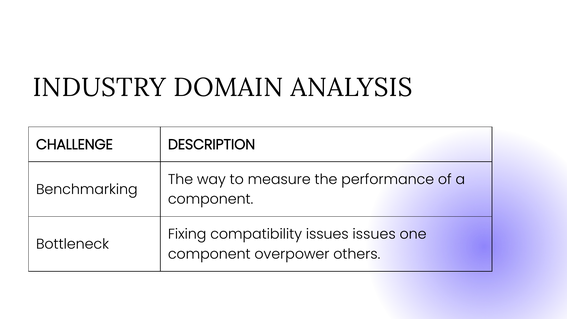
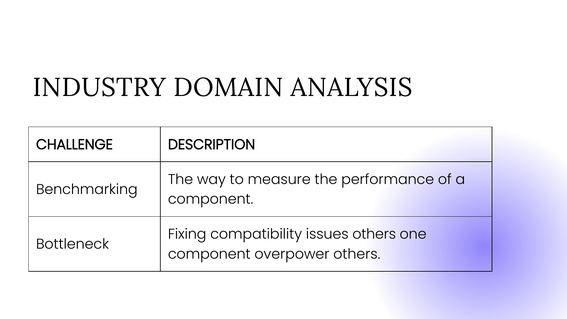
issues issues: issues -> others (374, 234)
